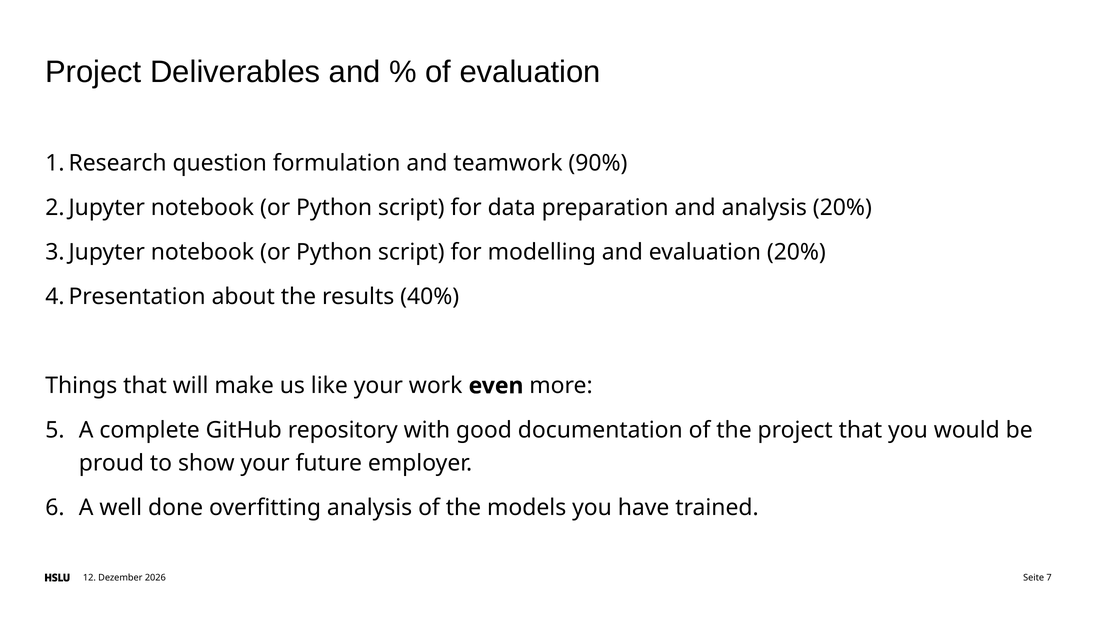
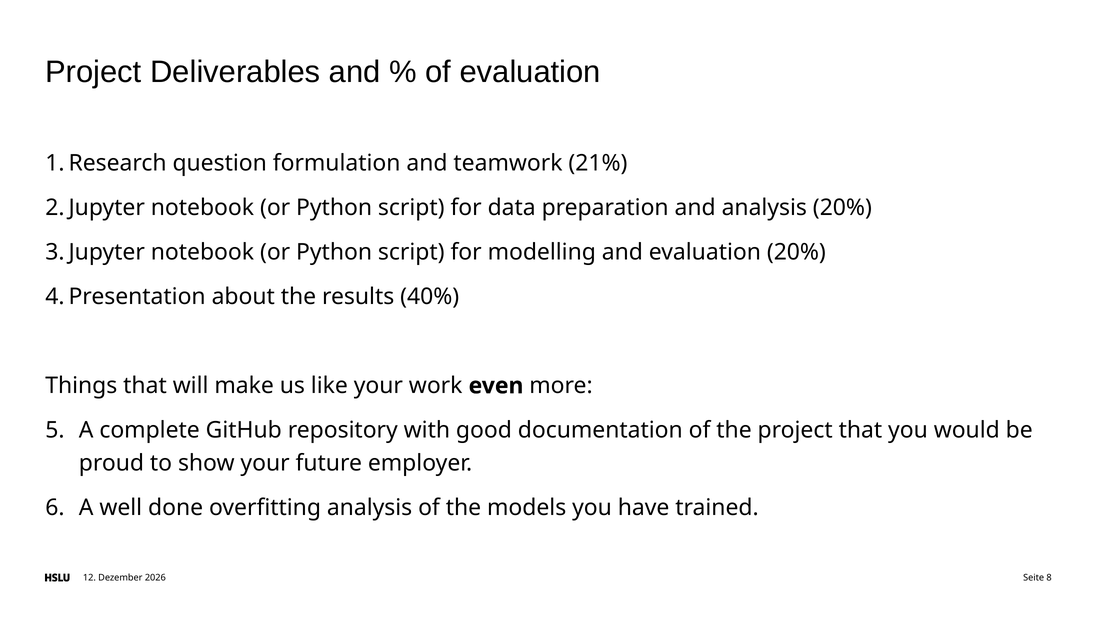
90%: 90% -> 21% (598, 163)
7: 7 -> 8 (1049, 577)
